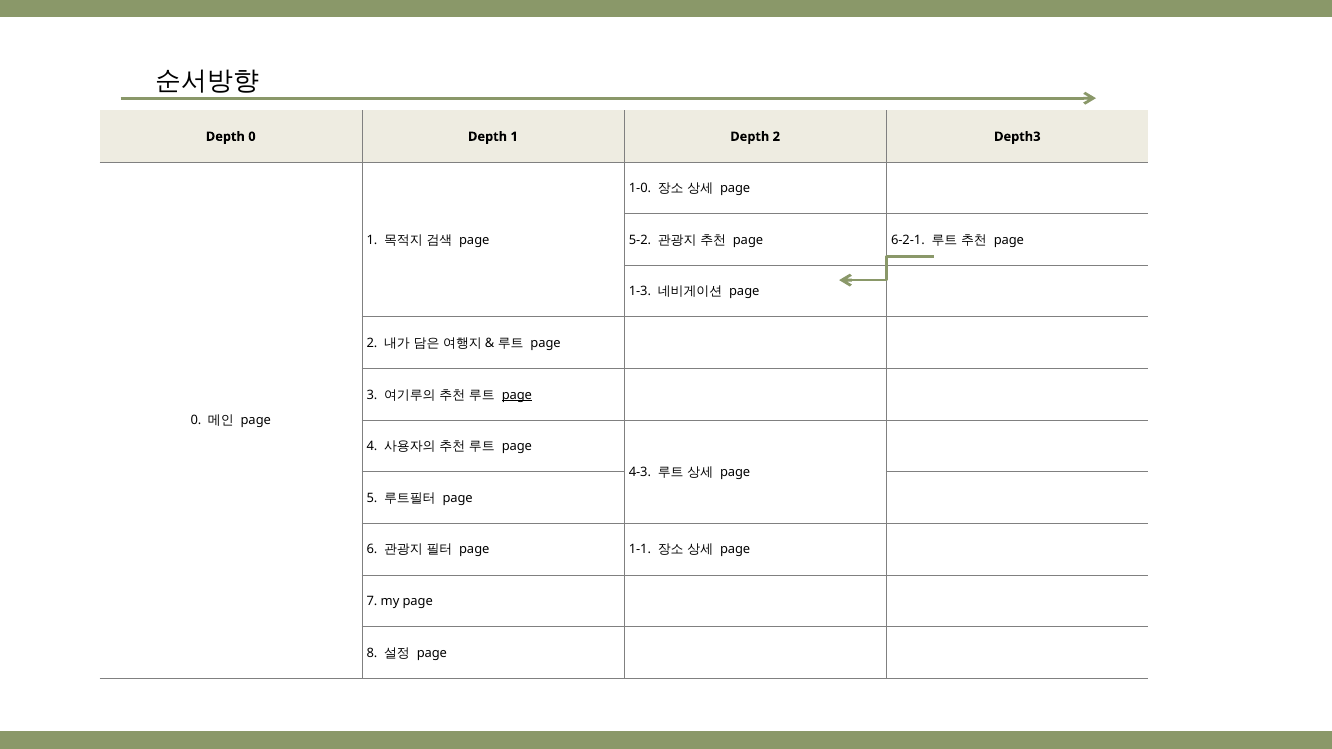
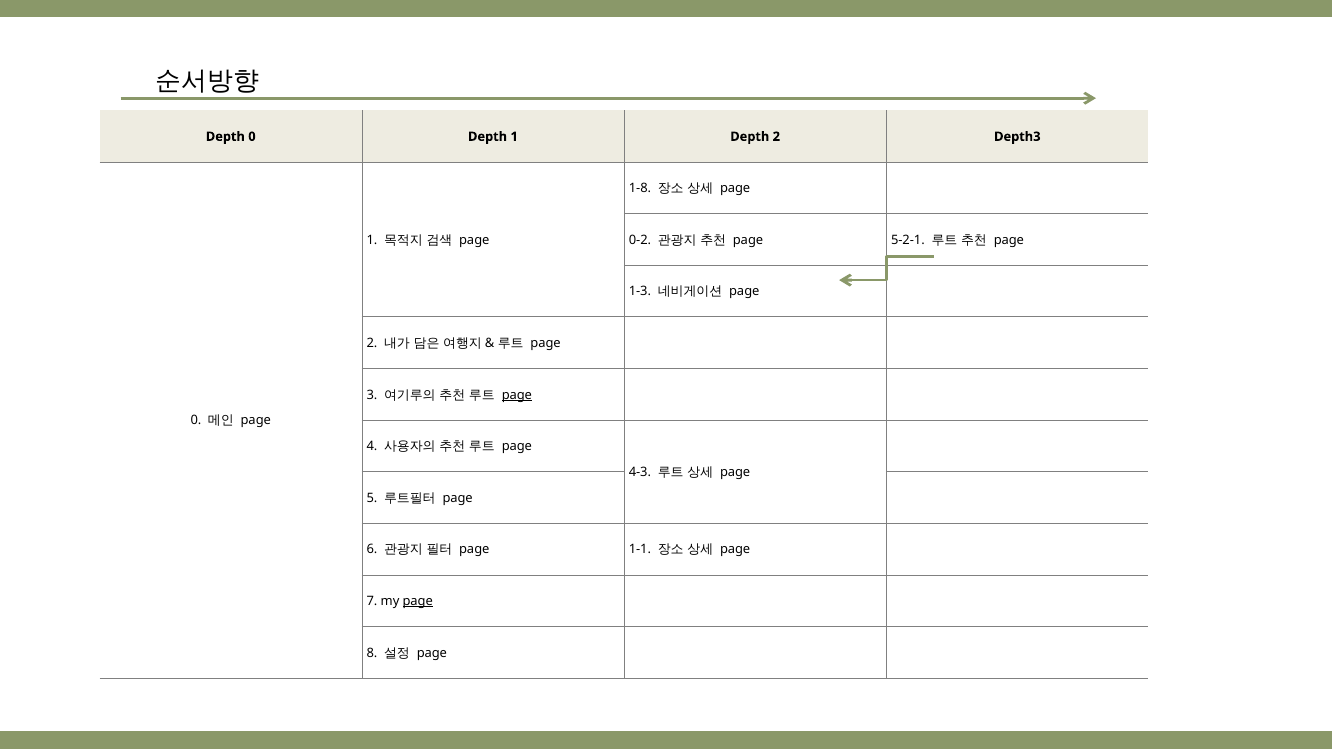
1-0: 1-0 -> 1-8 (640, 188)
5-2: 5-2 -> 0-2 (640, 240)
6-2-1: 6-2-1 -> 5-2-1 (908, 240)
page underline: none -> present (418, 602)
